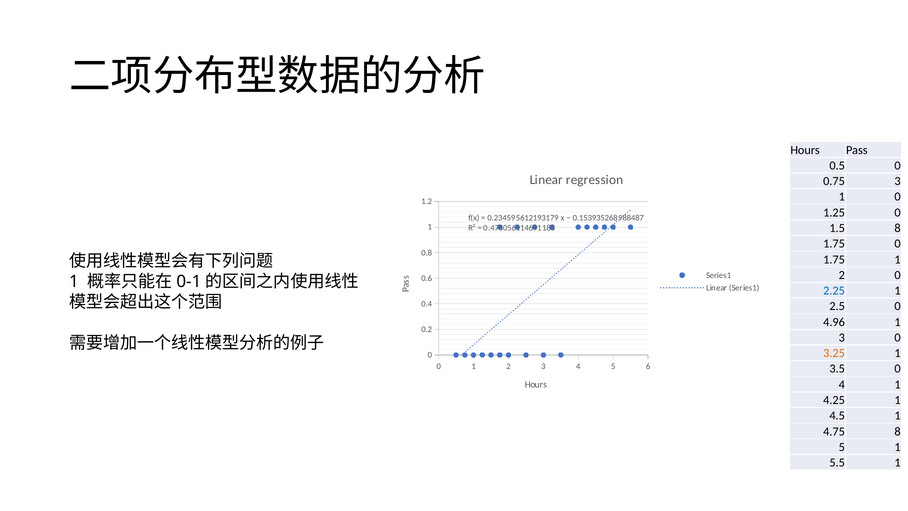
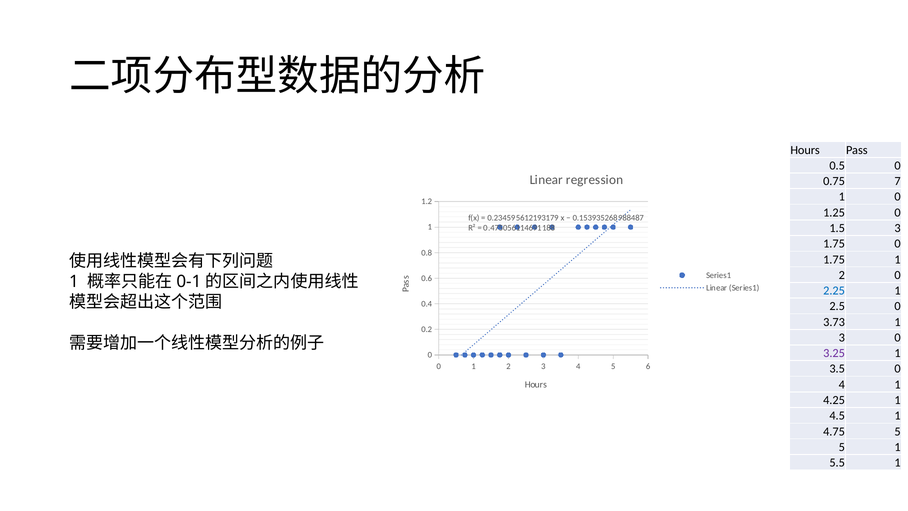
0.75 3: 3 -> 7 (898, 181)
1.5 8: 8 -> 3 (898, 228)
4.96: 4.96 -> 3.73 (834, 322)
3.25 colour: orange -> purple (834, 353)
4.75 8: 8 -> 5 (898, 431)
